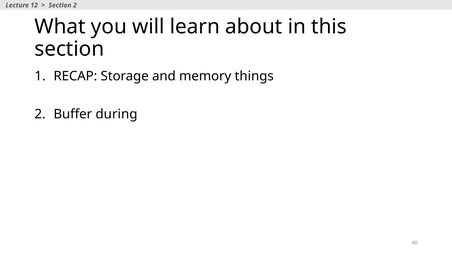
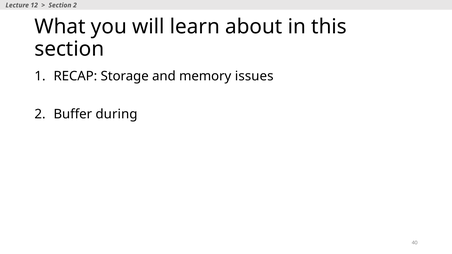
things: things -> issues (254, 76)
